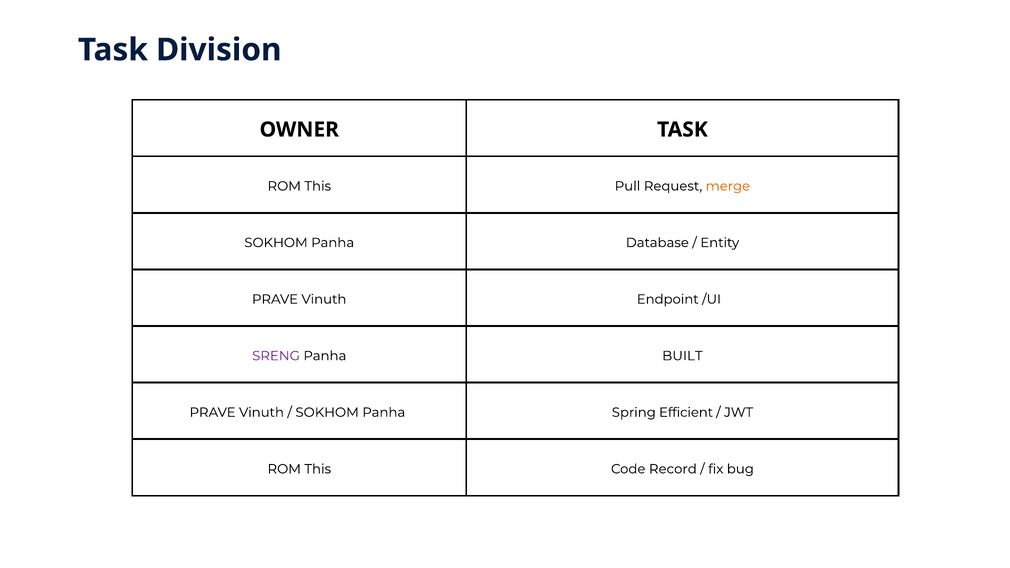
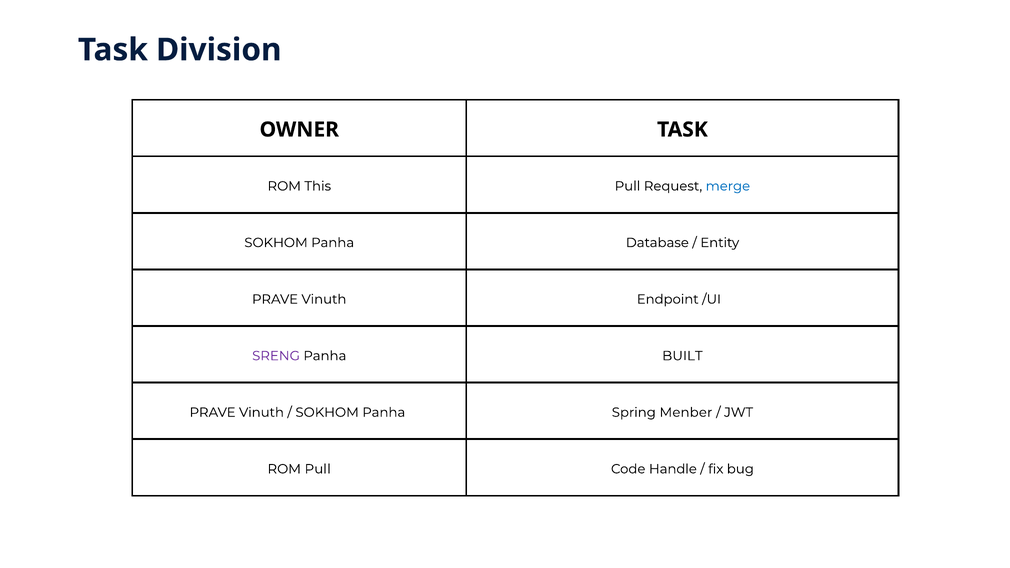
merge colour: orange -> blue (728, 186)
Efficient: Efficient -> Menber (686, 413)
This: This -> Pull (318, 469)
Record: Record -> Handle (673, 469)
